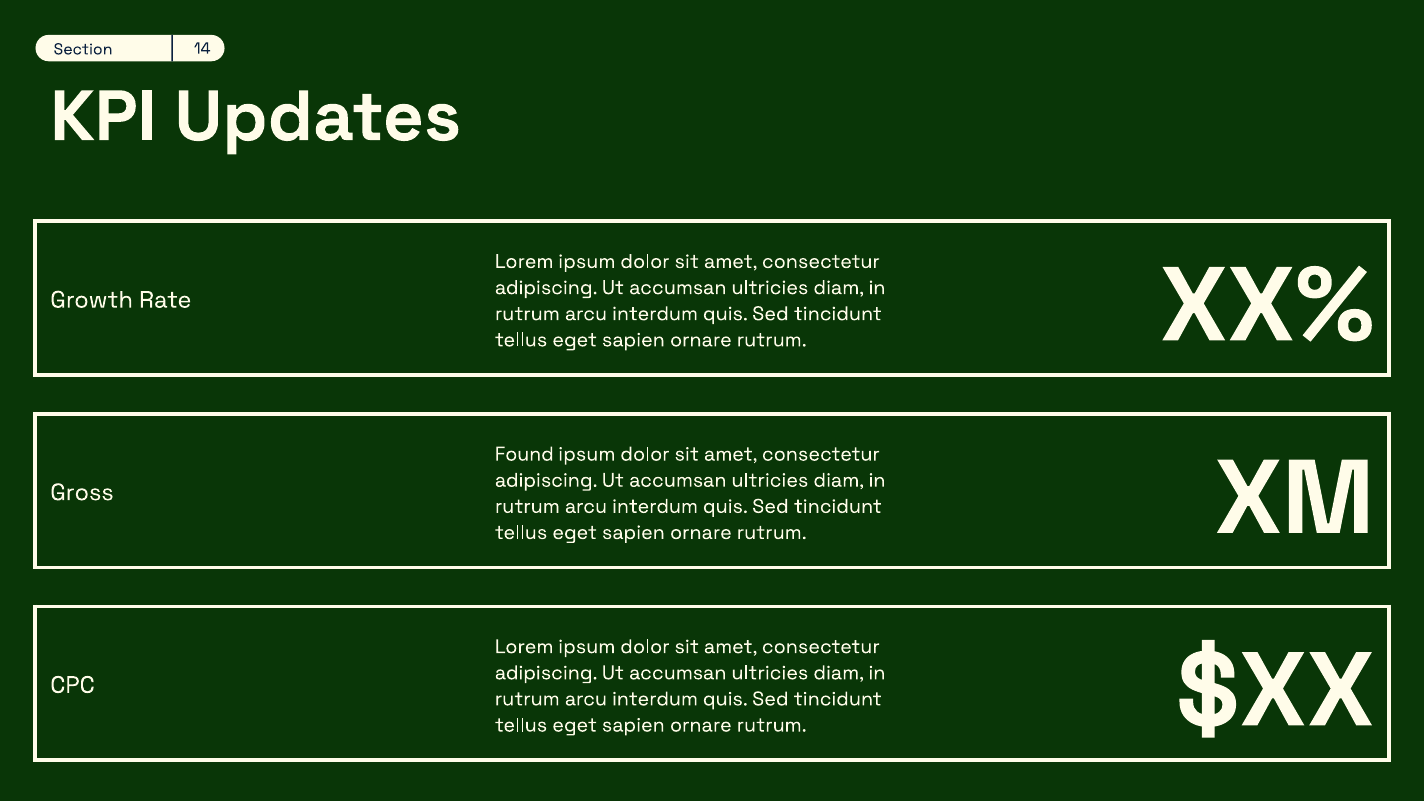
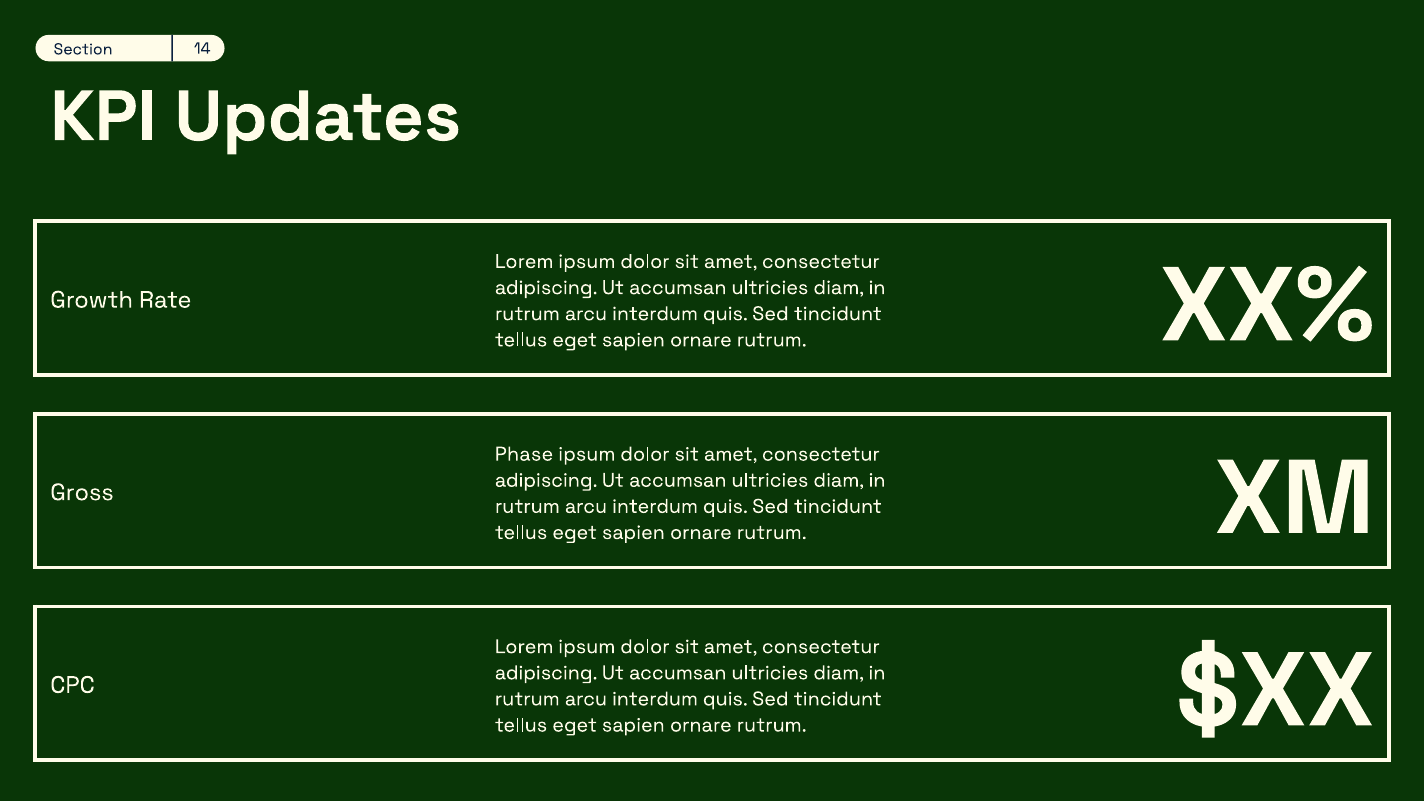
Found: Found -> Phase (524, 454)
